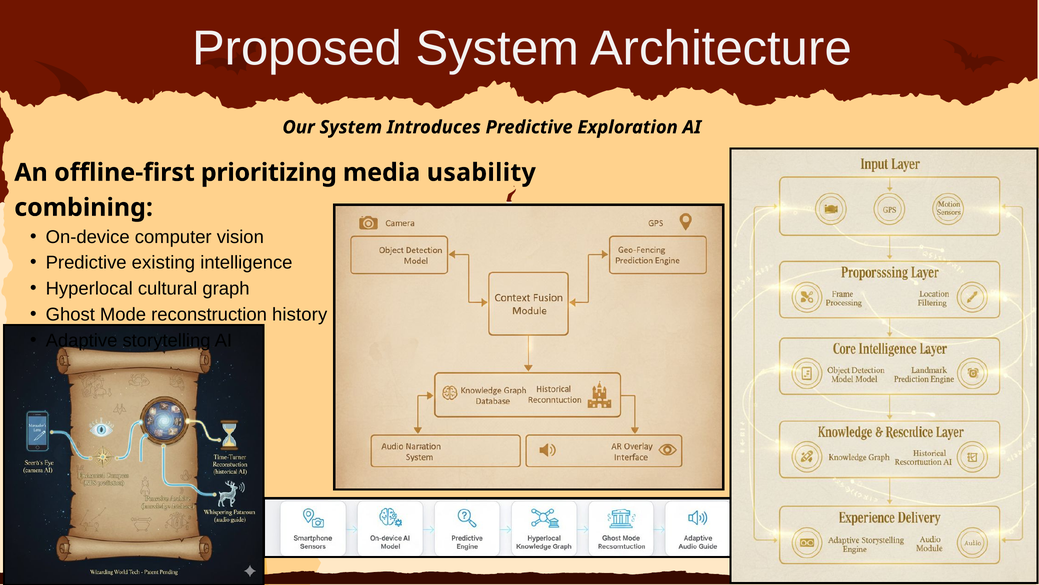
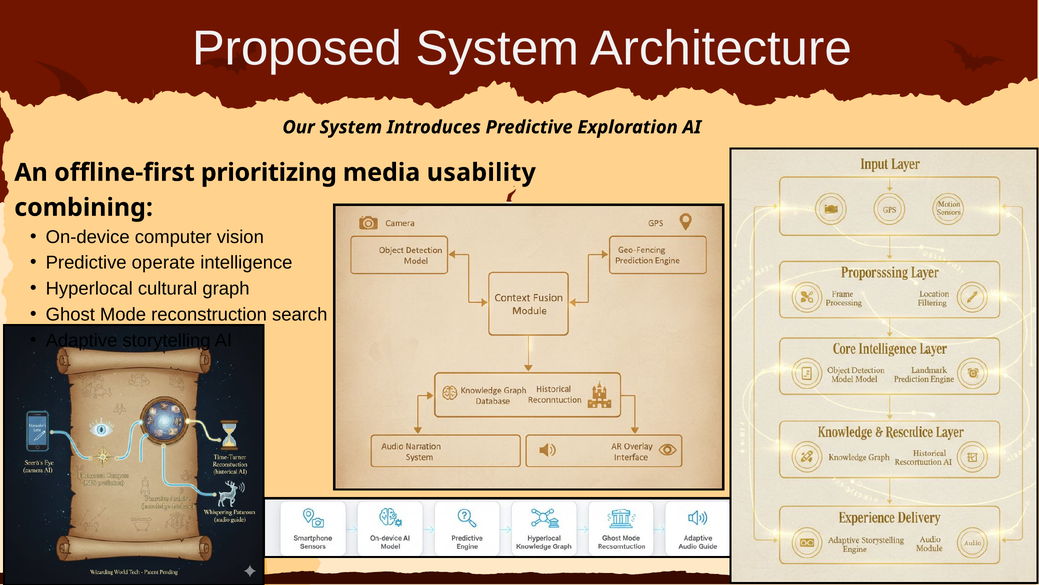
existing: existing -> operate (163, 263)
history: history -> search (300, 314)
